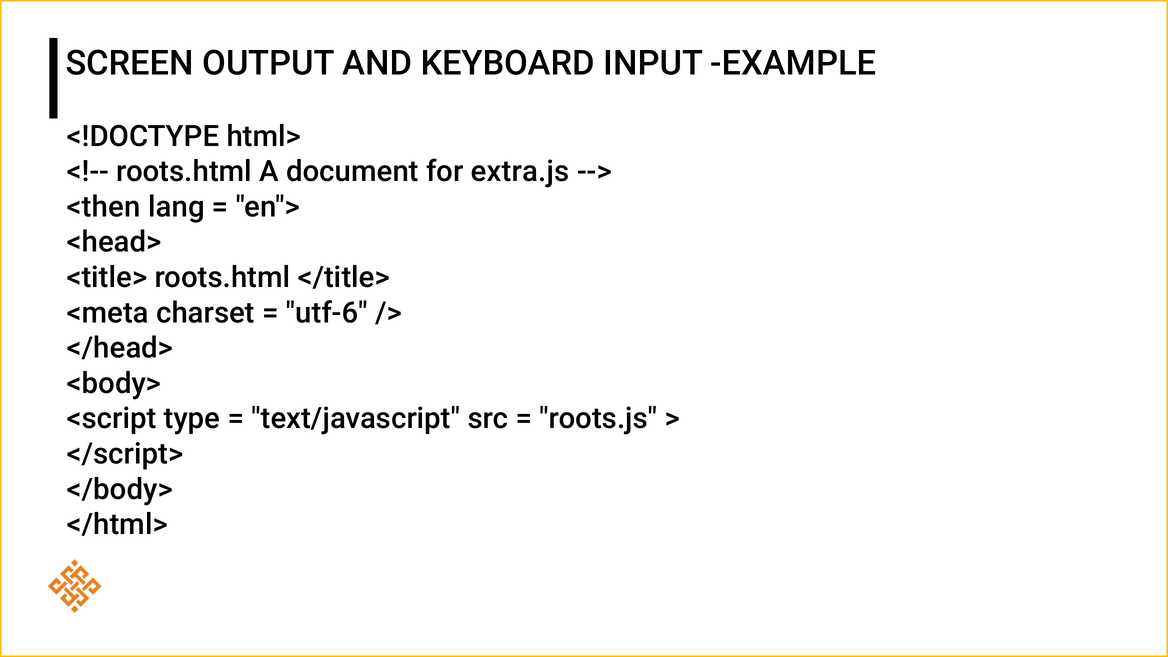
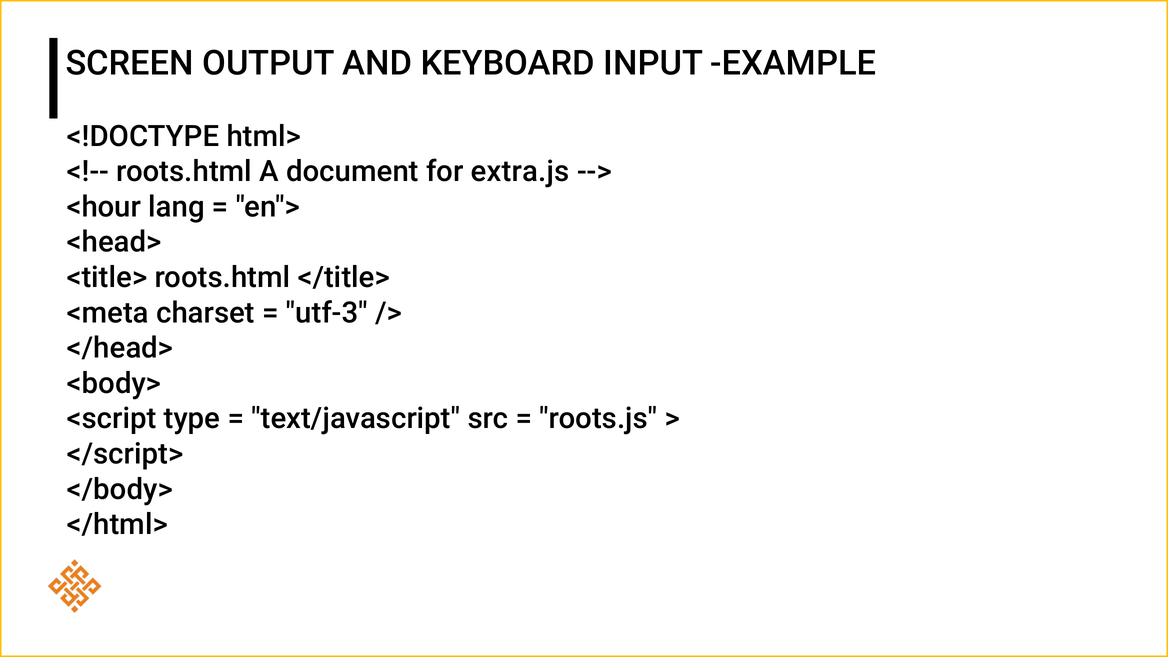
<then: <then -> <hour (104, 207)
utf-6: utf-6 -> utf-3 (327, 313)
